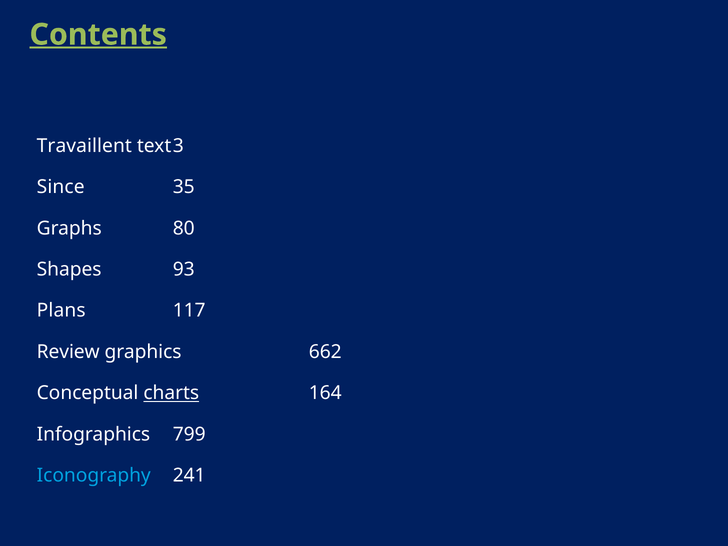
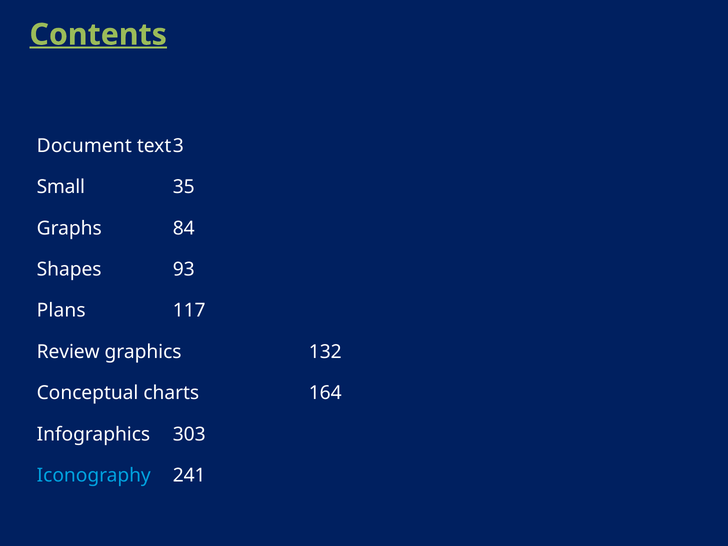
Travaillent: Travaillent -> Document (84, 146)
Since: Since -> Small (61, 187)
80: 80 -> 84 (184, 228)
662: 662 -> 132 (325, 352)
charts underline: present -> none (171, 393)
799: 799 -> 303 (189, 434)
